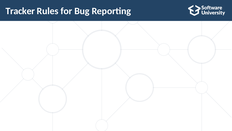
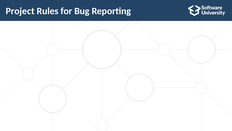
Tracker: Tracker -> Project (20, 11)
